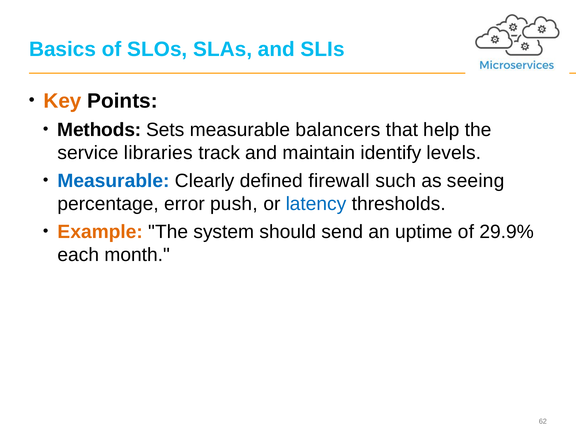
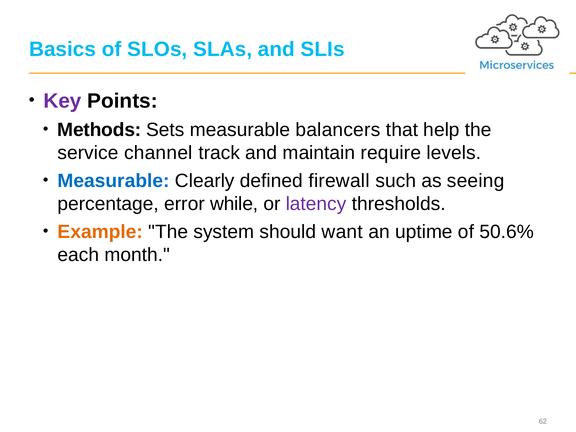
Key colour: orange -> purple (62, 101)
libraries: libraries -> channel (158, 153)
identify: identify -> require (391, 153)
push: push -> while (234, 204)
latency colour: blue -> purple (316, 204)
send: send -> want (342, 232)
29.9%: 29.9% -> 50.6% (507, 232)
